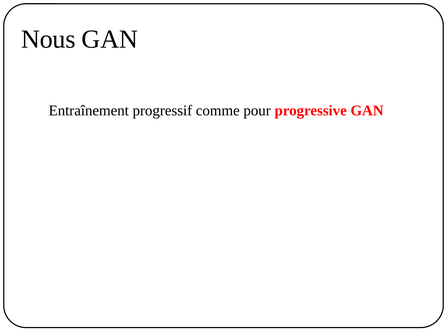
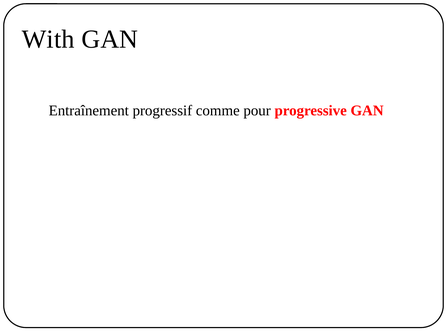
Nous: Nous -> With (48, 39)
